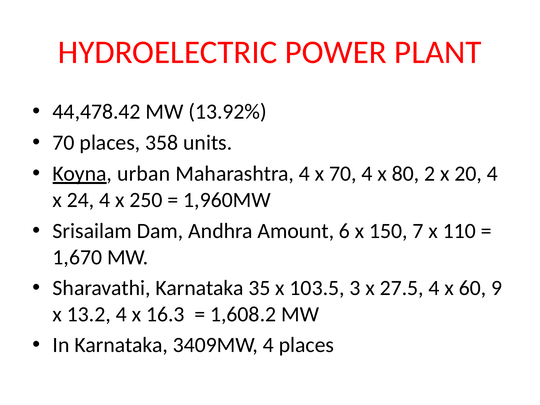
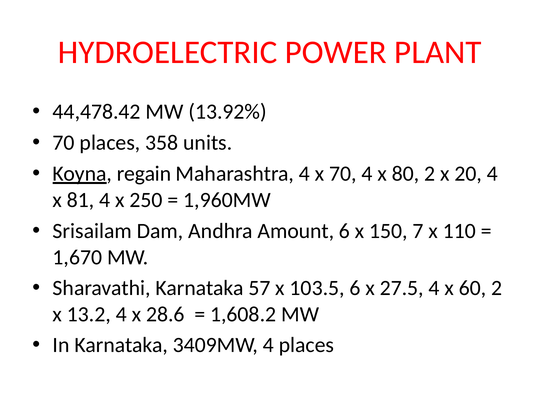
urban: urban -> regain (144, 174)
24: 24 -> 81 (81, 200)
35: 35 -> 57 (259, 288)
103.5 3: 3 -> 6 (355, 288)
60 9: 9 -> 2 (497, 288)
16.3: 16.3 -> 28.6 (165, 314)
